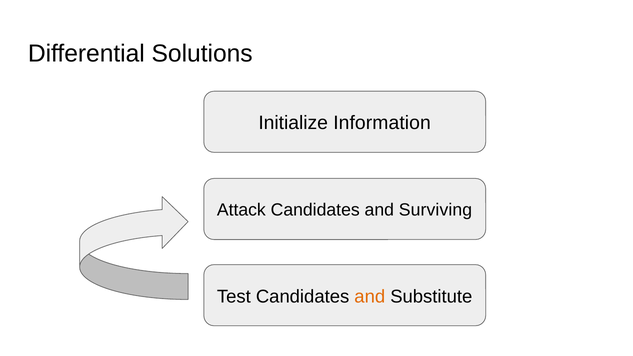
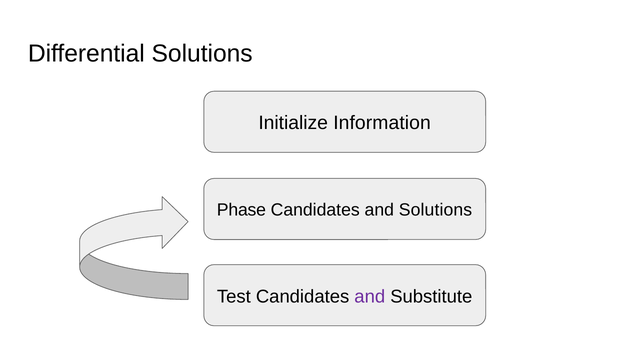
Attack: Attack -> Phase (241, 210)
and Surviving: Surviving -> Solutions (435, 210)
and colour: orange -> purple (370, 297)
